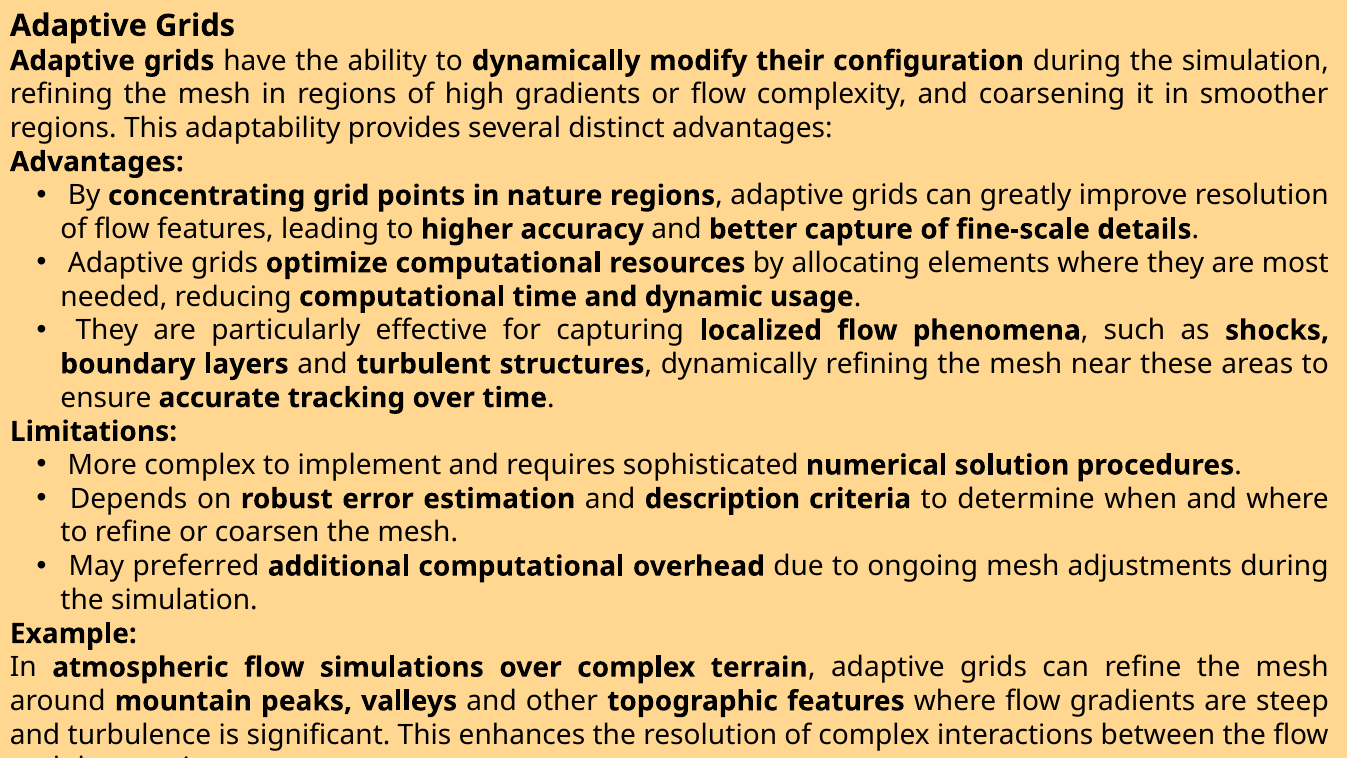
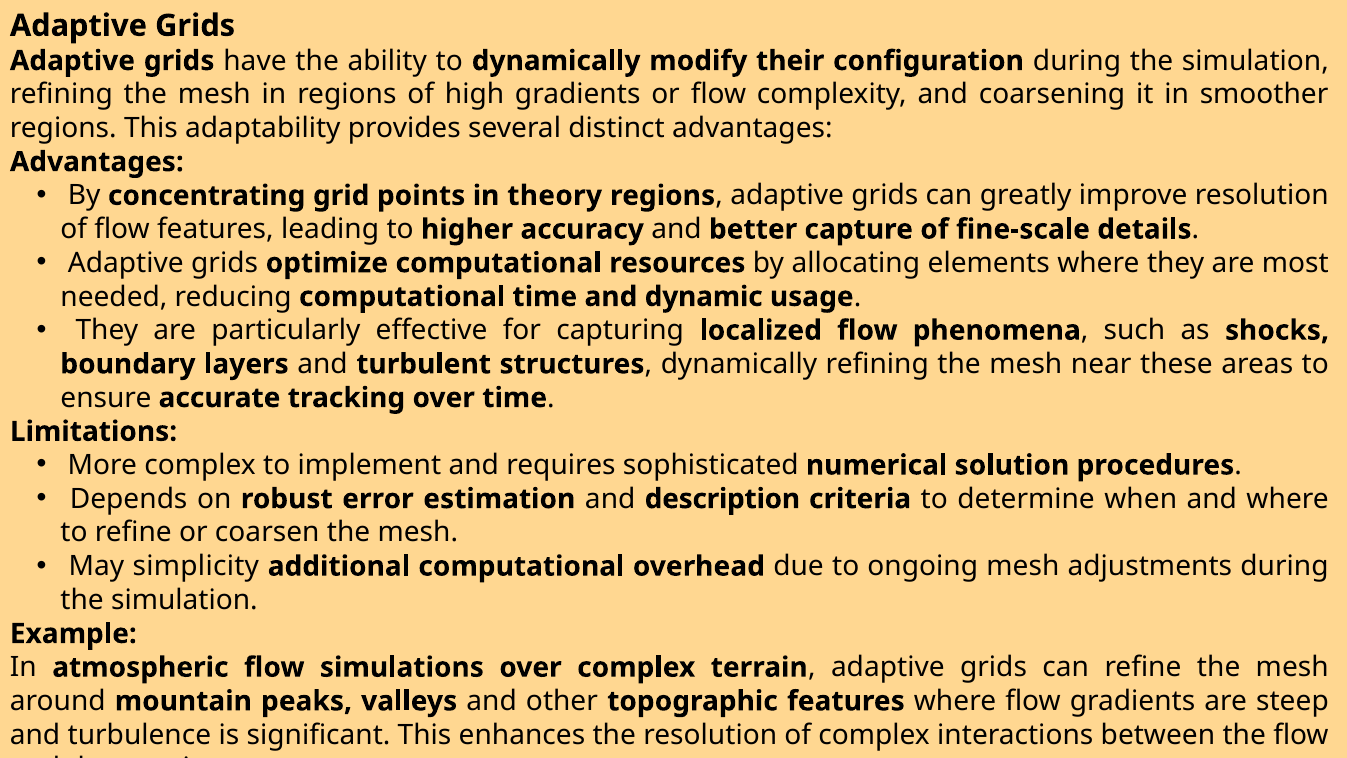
nature: nature -> theory (555, 196)
preferred: preferred -> simplicity (196, 566)
